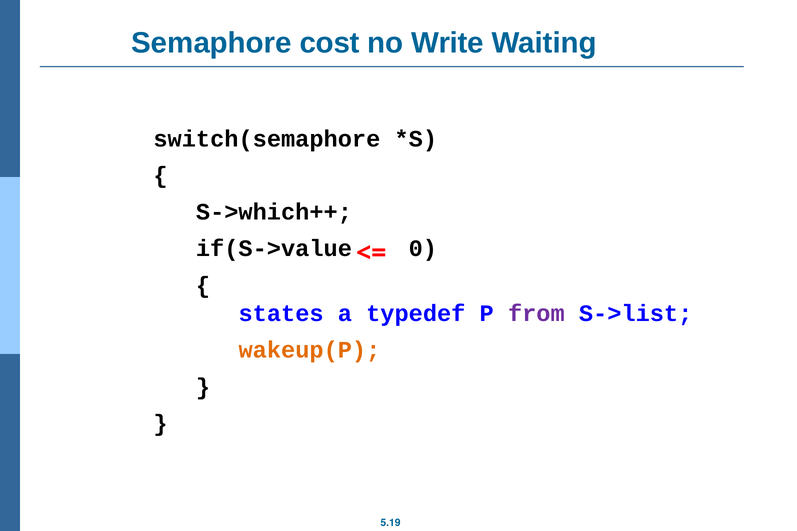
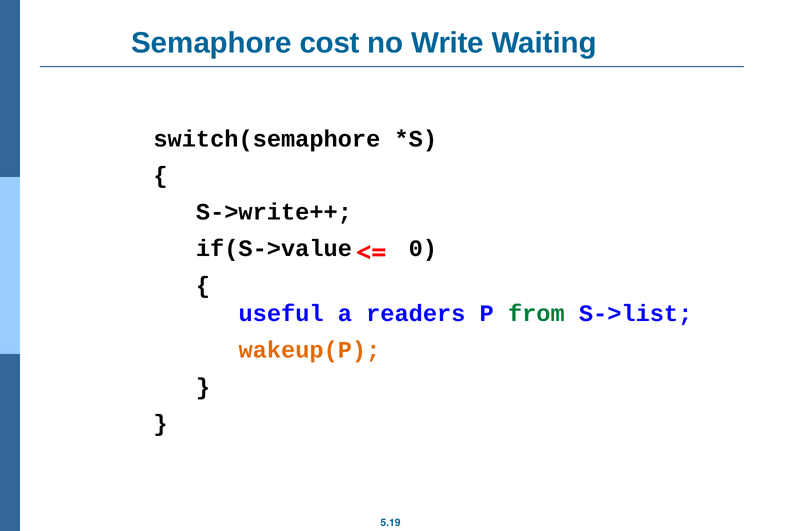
S->which++: S->which++ -> S->write++ (274, 212)
states: states -> useful (281, 314)
typedef: typedef -> readers (416, 314)
from colour: purple -> green (536, 314)
